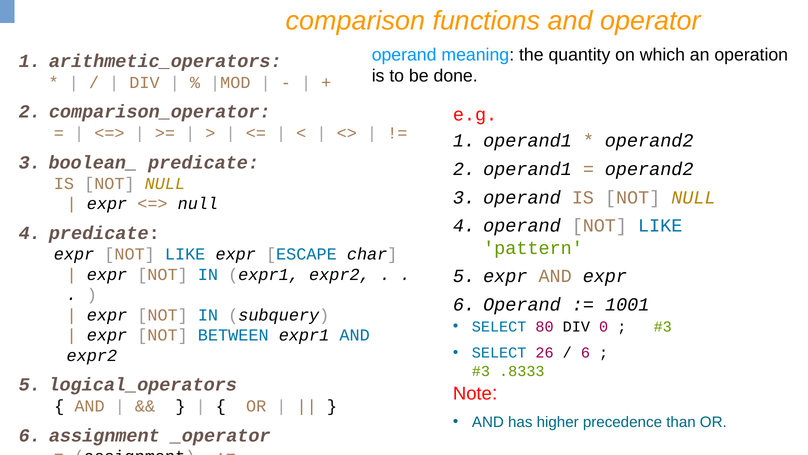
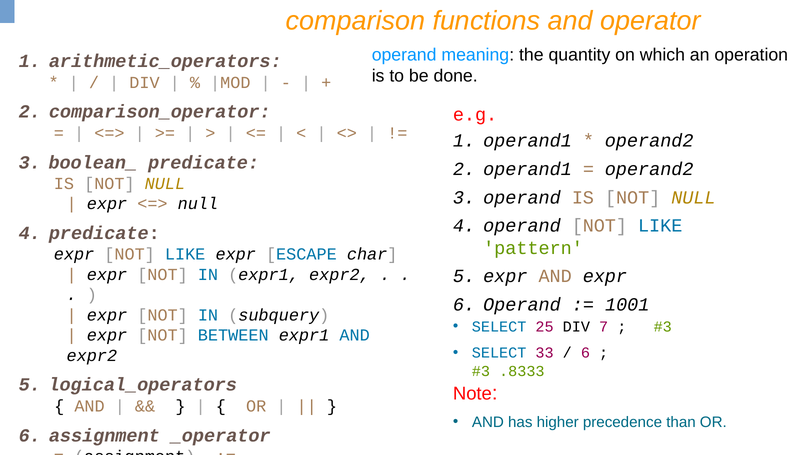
80: 80 -> 25 (545, 326)
0: 0 -> 7 (604, 326)
26: 26 -> 33 (545, 352)
